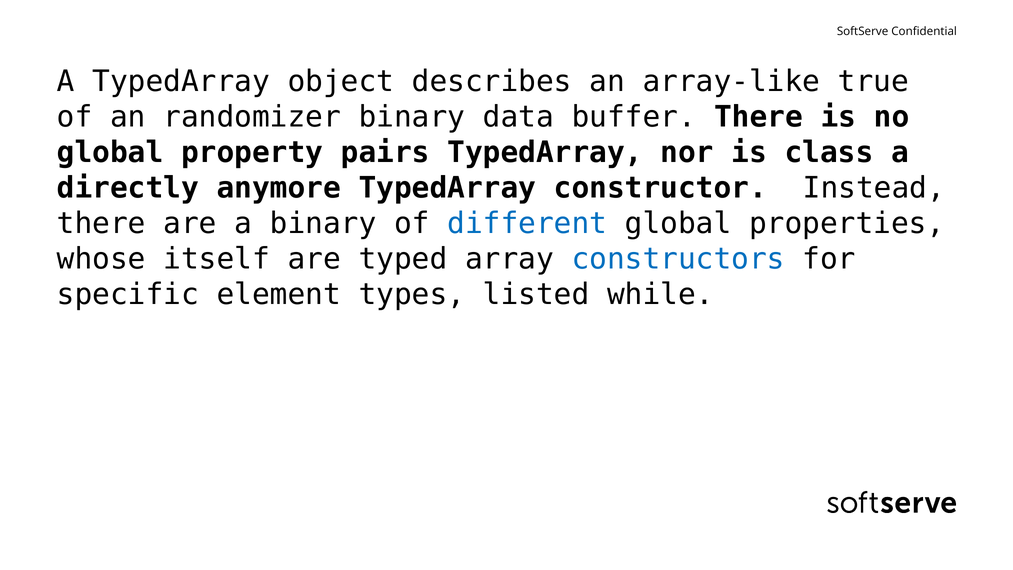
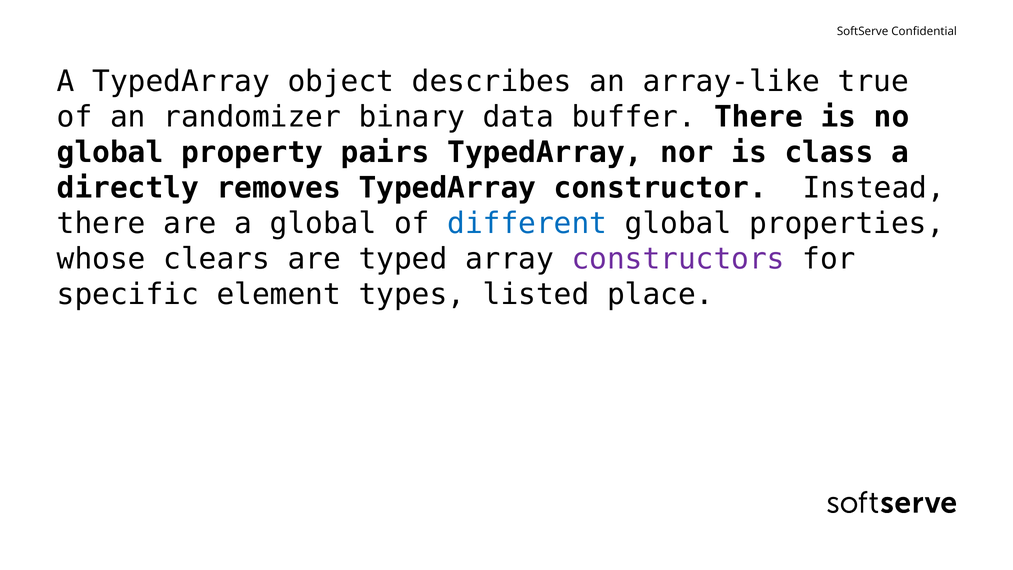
anymore: anymore -> removes (279, 188)
a binary: binary -> global (323, 223)
itself: itself -> clears (217, 259)
constructors colour: blue -> purple (678, 259)
while: while -> place (660, 294)
